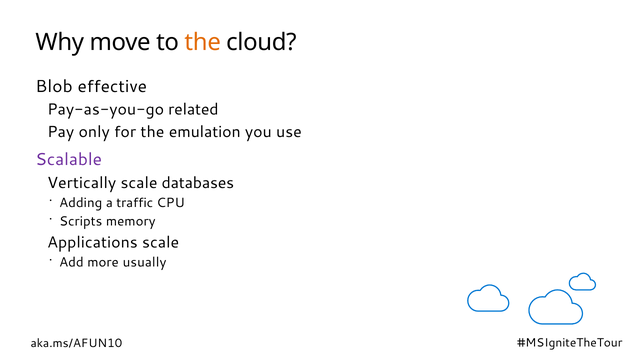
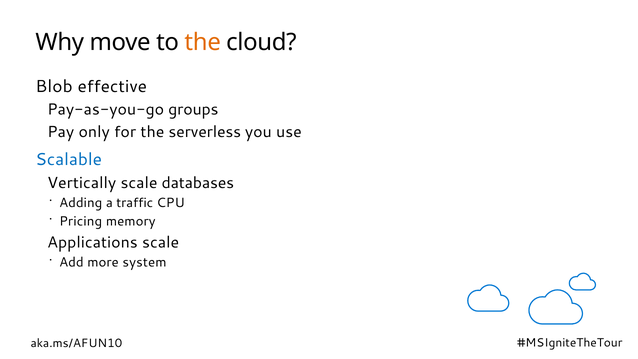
related: related -> groups (193, 109)
emulation: emulation -> serverless (205, 132)
Scalable colour: purple -> blue (69, 160)
Scripts: Scripts -> Pricing (81, 221)
usually: usually -> system (145, 262)
